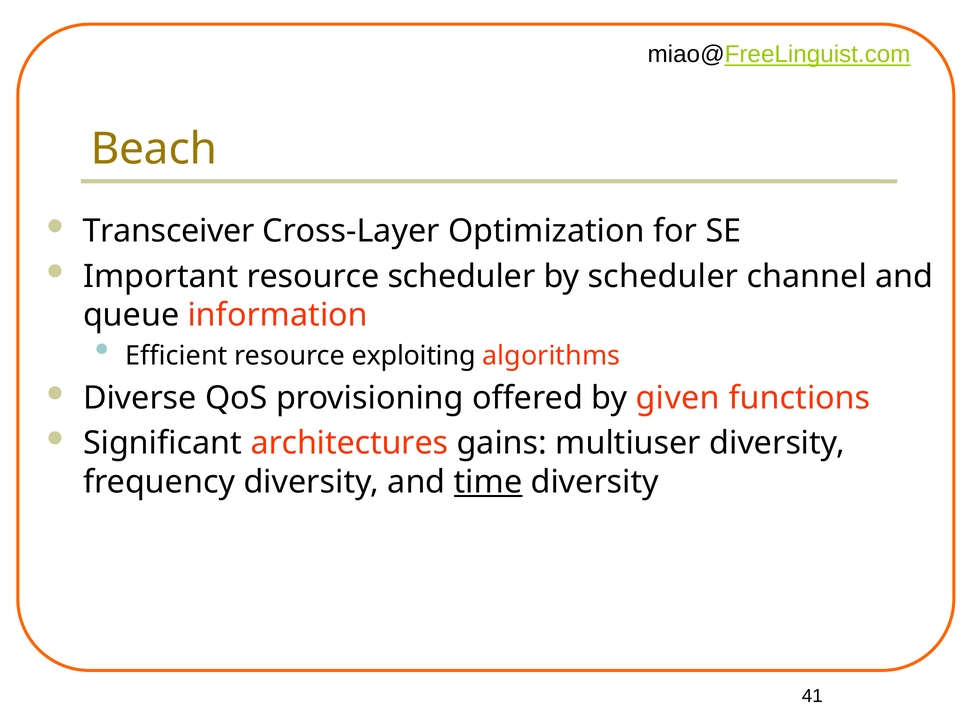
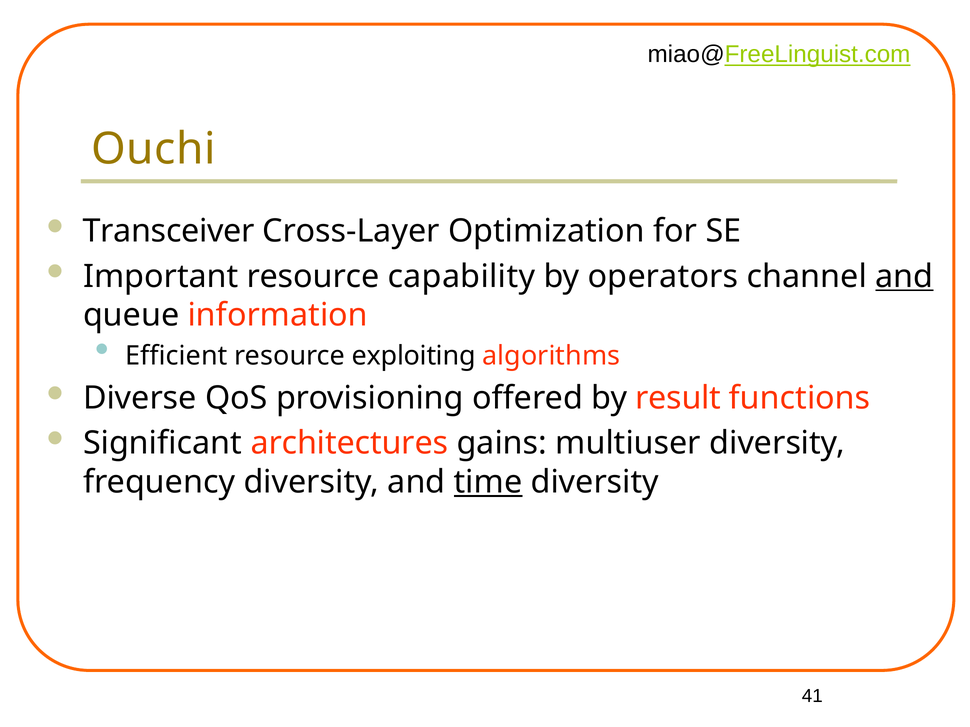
Beach: Beach -> Ouchi (153, 149)
resource scheduler: scheduler -> capability (461, 277)
by scheduler: scheduler -> operators (663, 277)
and underline: none -> present (904, 277)
given: given -> result (678, 398)
